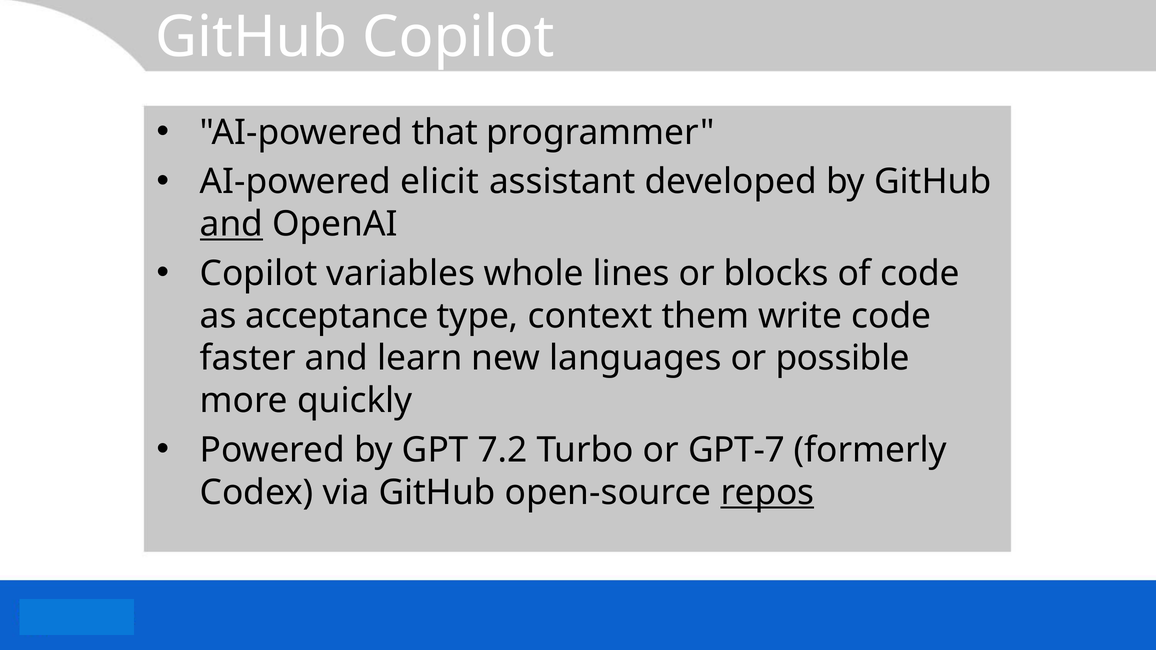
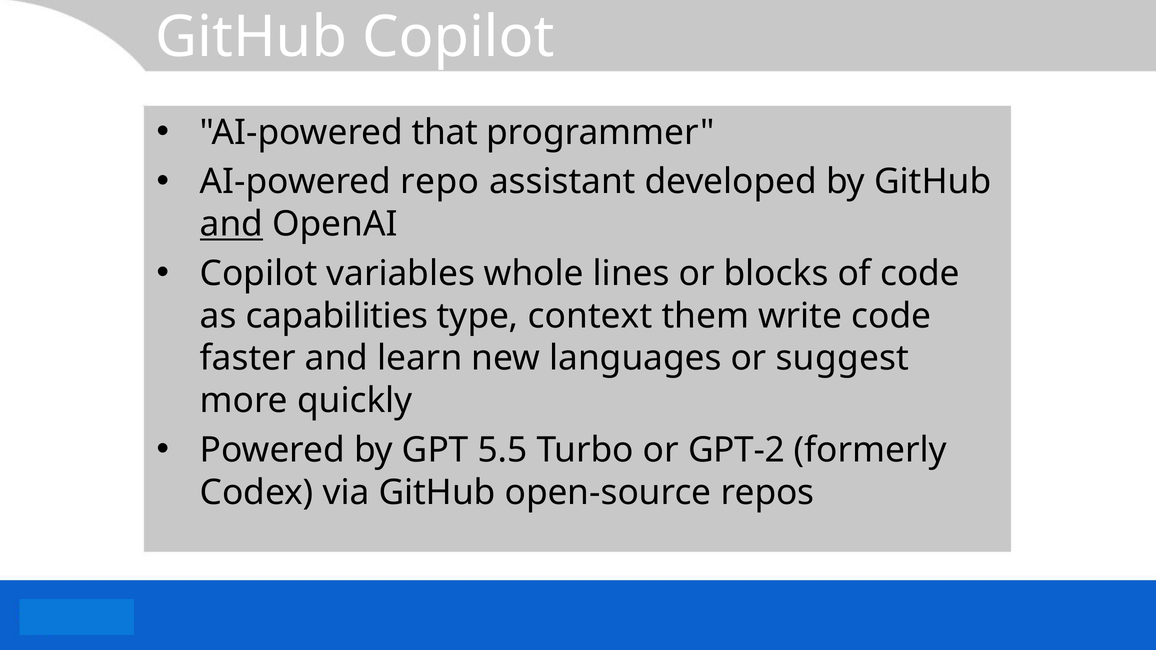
elicit: elicit -> repo (440, 182)
acceptance: acceptance -> capabilities (337, 316)
possible: possible -> suggest (842, 358)
7.2: 7.2 -> 5.5 (503, 450)
GPT-7: GPT-7 -> GPT-2 (737, 450)
repos underline: present -> none (767, 493)
